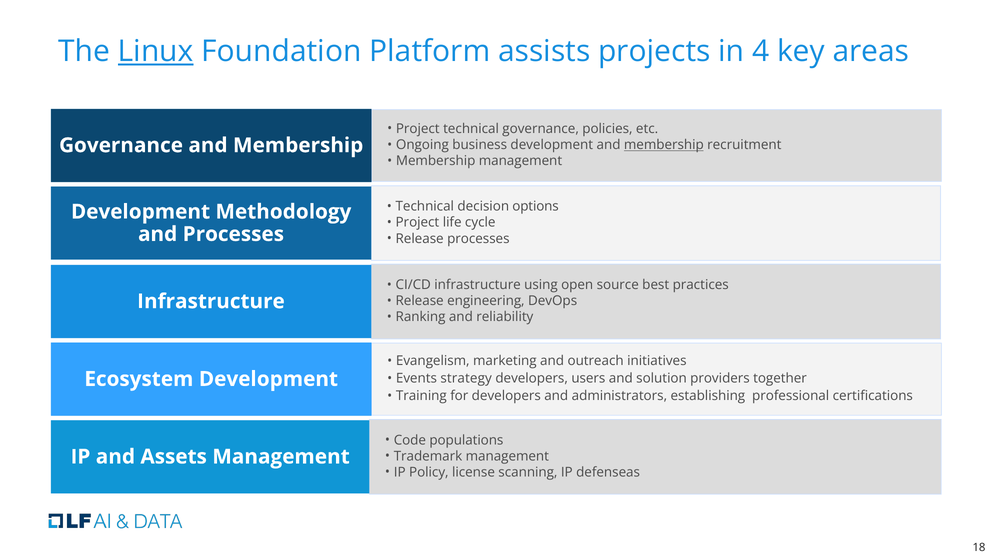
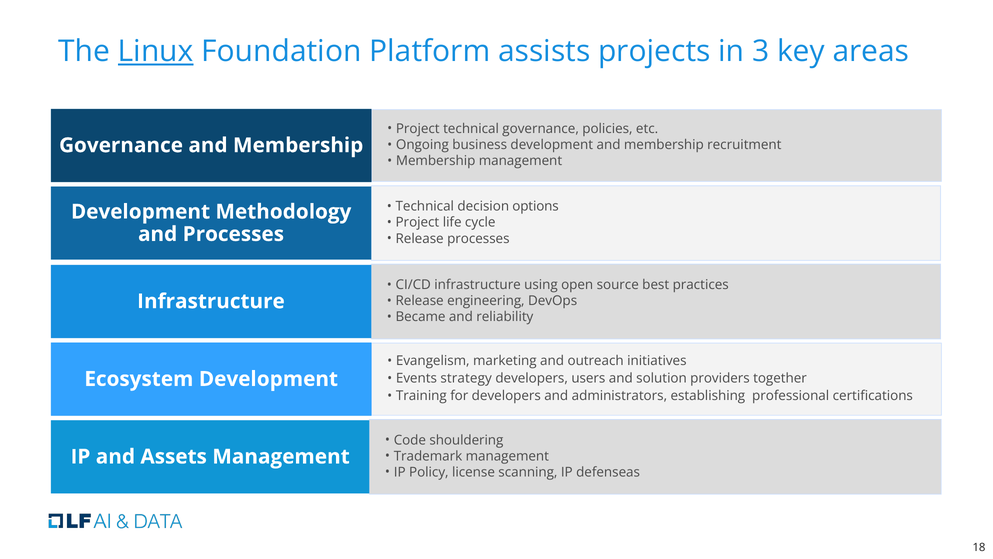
4: 4 -> 3 (761, 51)
membership underline: present -> none (664, 145)
Ranking: Ranking -> Became (421, 317)
populations: populations -> shouldering (466, 440)
